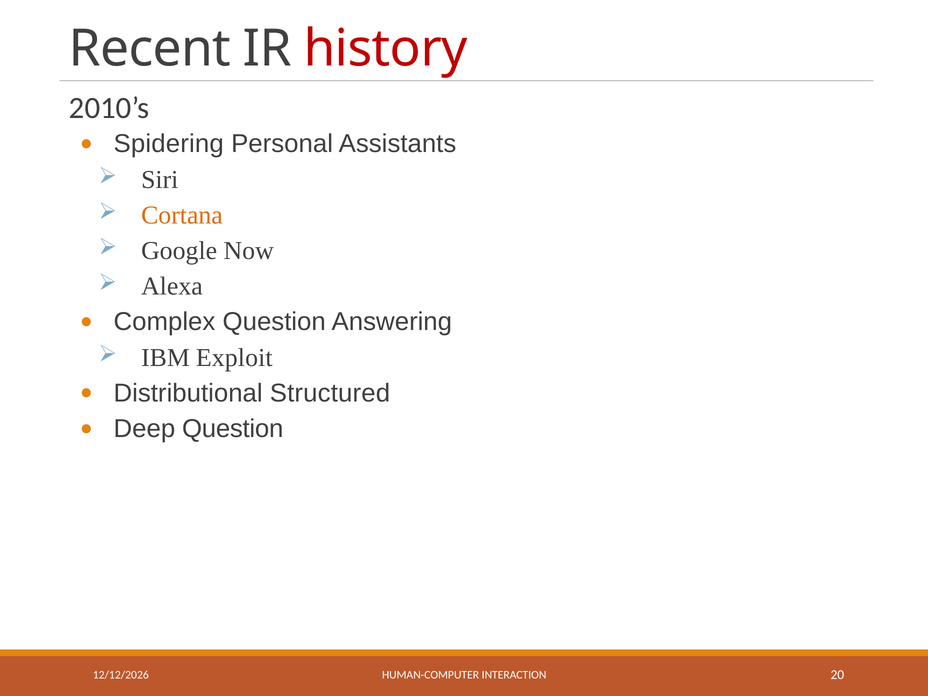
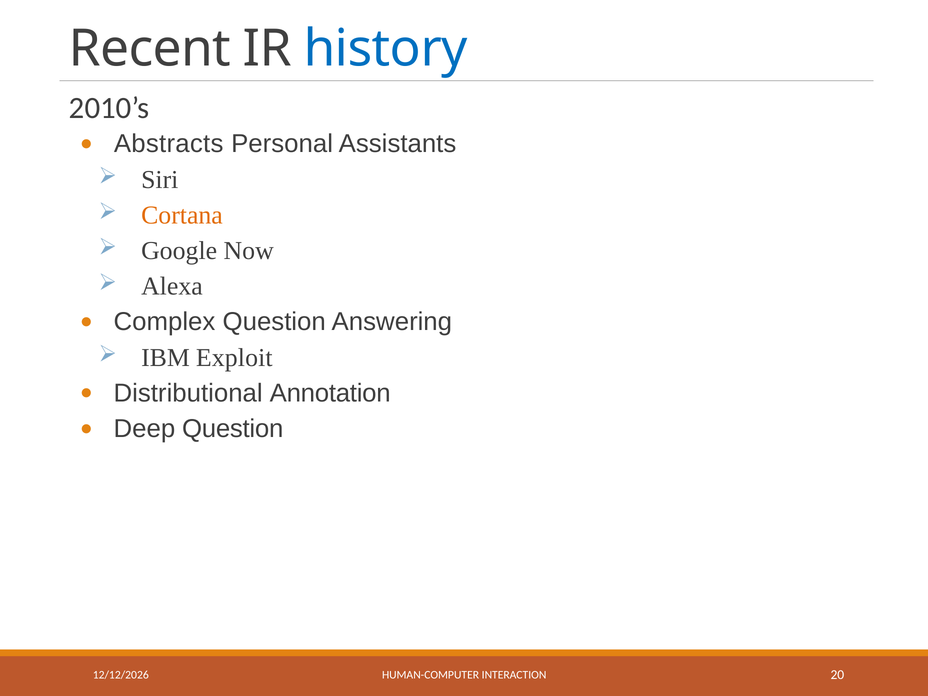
history colour: red -> blue (386, 49)
Spidering: Spidering -> Abstracts (169, 144)
Structured: Structured -> Annotation (330, 393)
